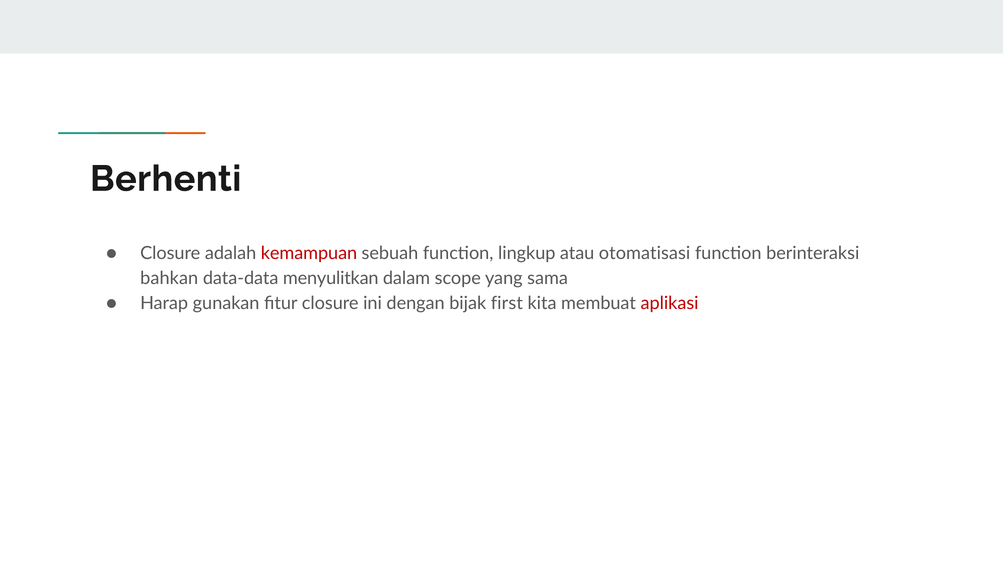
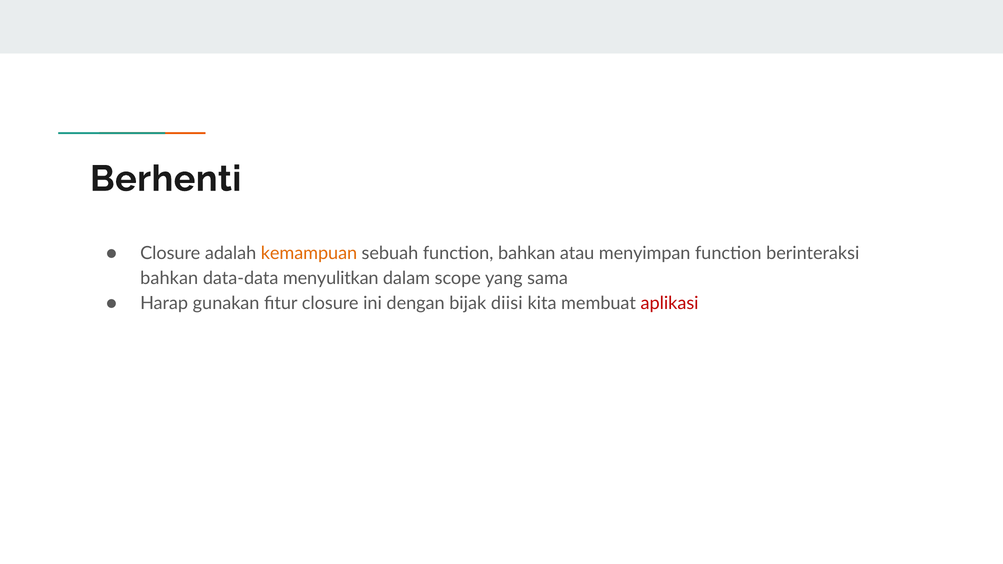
kemampuan colour: red -> orange (309, 253)
function lingkup: lingkup -> bahkan (527, 253)
otomatisasi: otomatisasi -> menyimpan (645, 253)
first: first -> diisi (507, 303)
